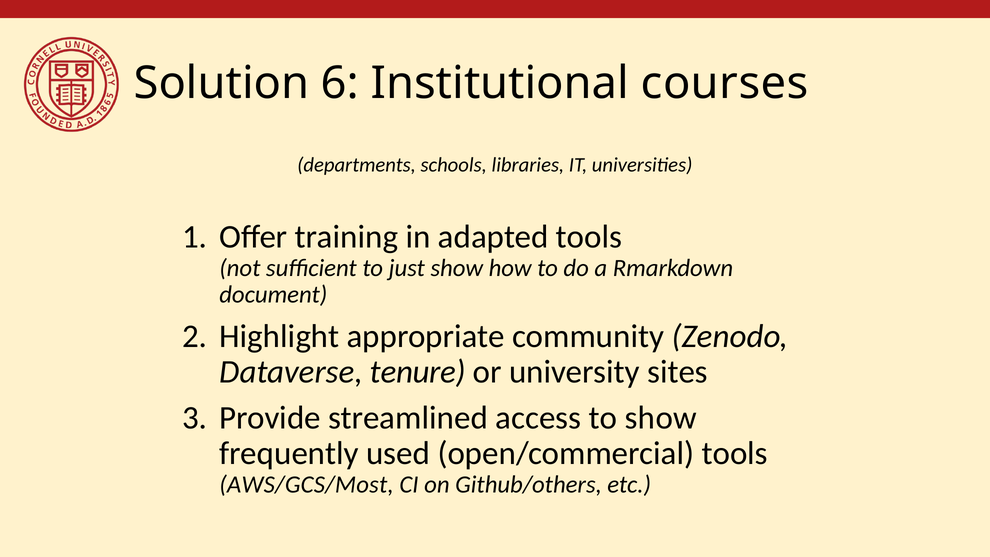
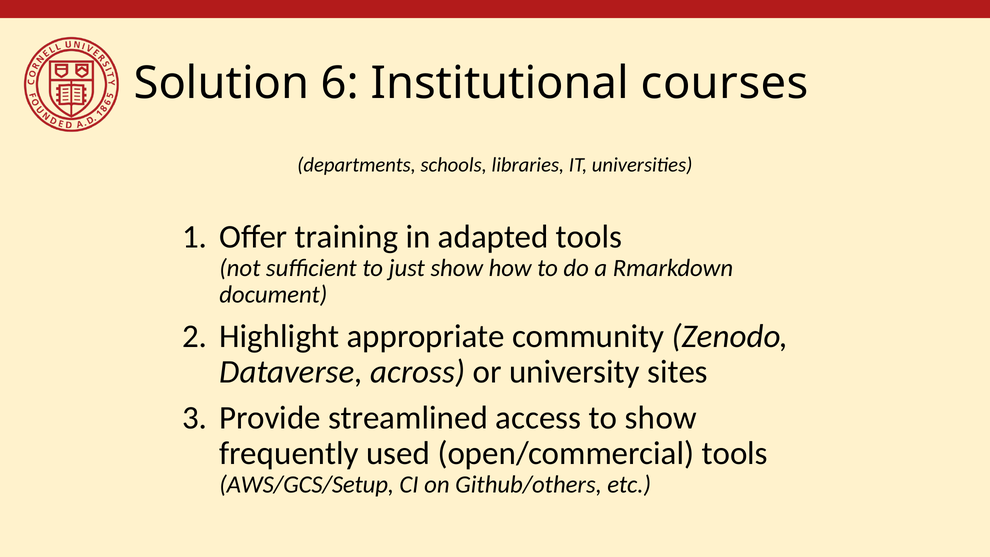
tenure: tenure -> across (418, 372)
AWS/GCS/Most: AWS/GCS/Most -> AWS/GCS/Setup (307, 485)
